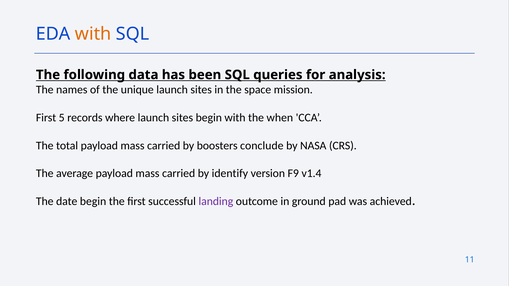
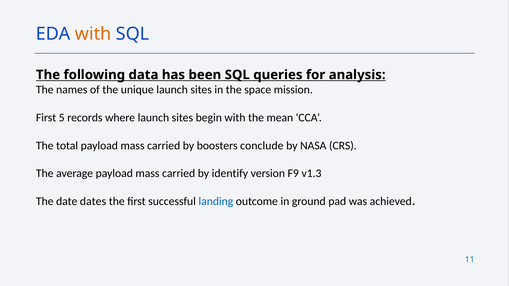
when: when -> mean (280, 118)
v1.4: v1.4 -> v1.3 (311, 174)
date begin: begin -> dates (93, 202)
landing colour: purple -> blue (216, 202)
